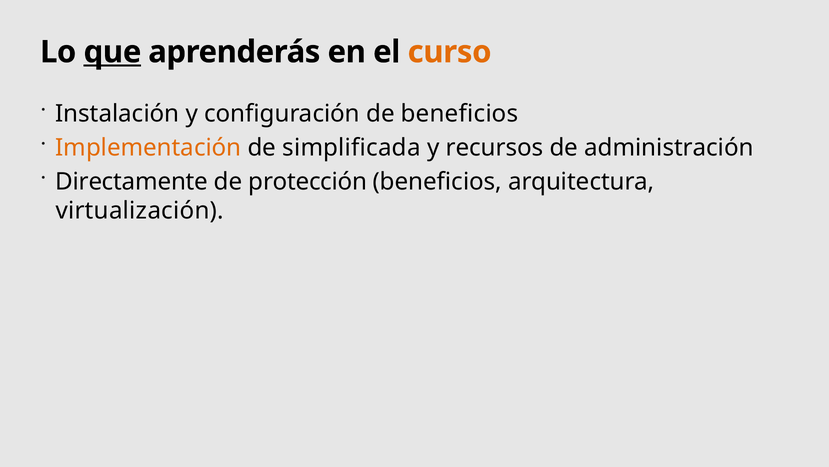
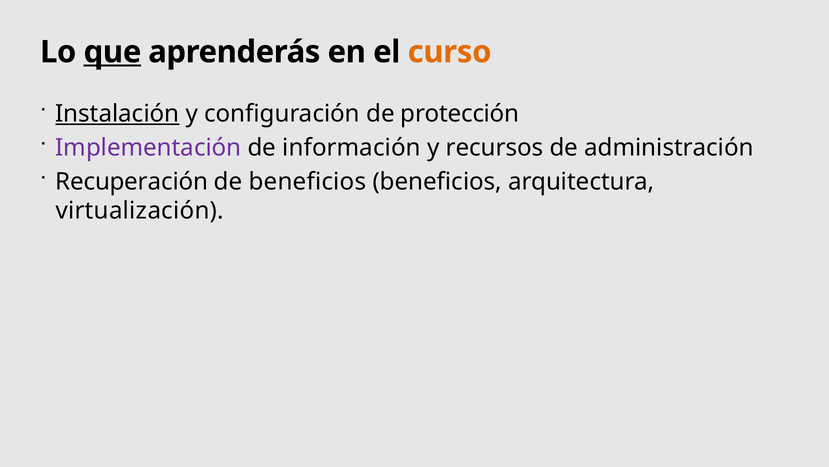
Instalación underline: none -> present (117, 114)
de beneficios: beneficios -> protección (460, 114)
Implementación colour: orange -> purple (148, 148)
simplificada: simplificada -> información (352, 148)
Directamente: Directamente -> Recuperación (132, 182)
de protección: protección -> beneficios (308, 182)
